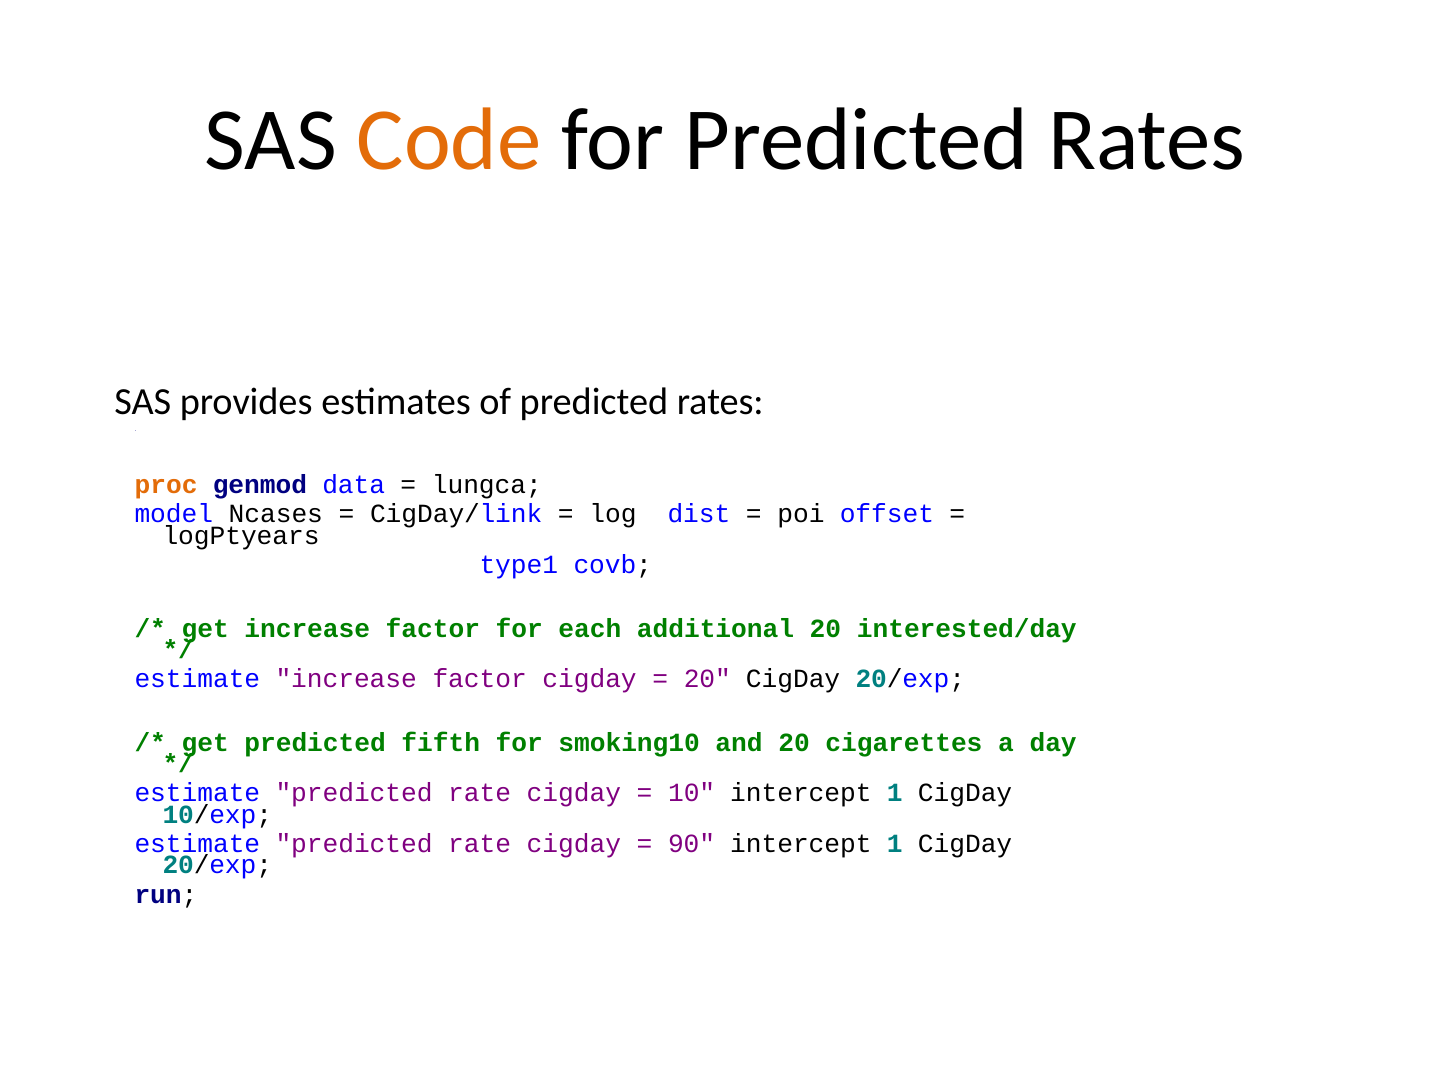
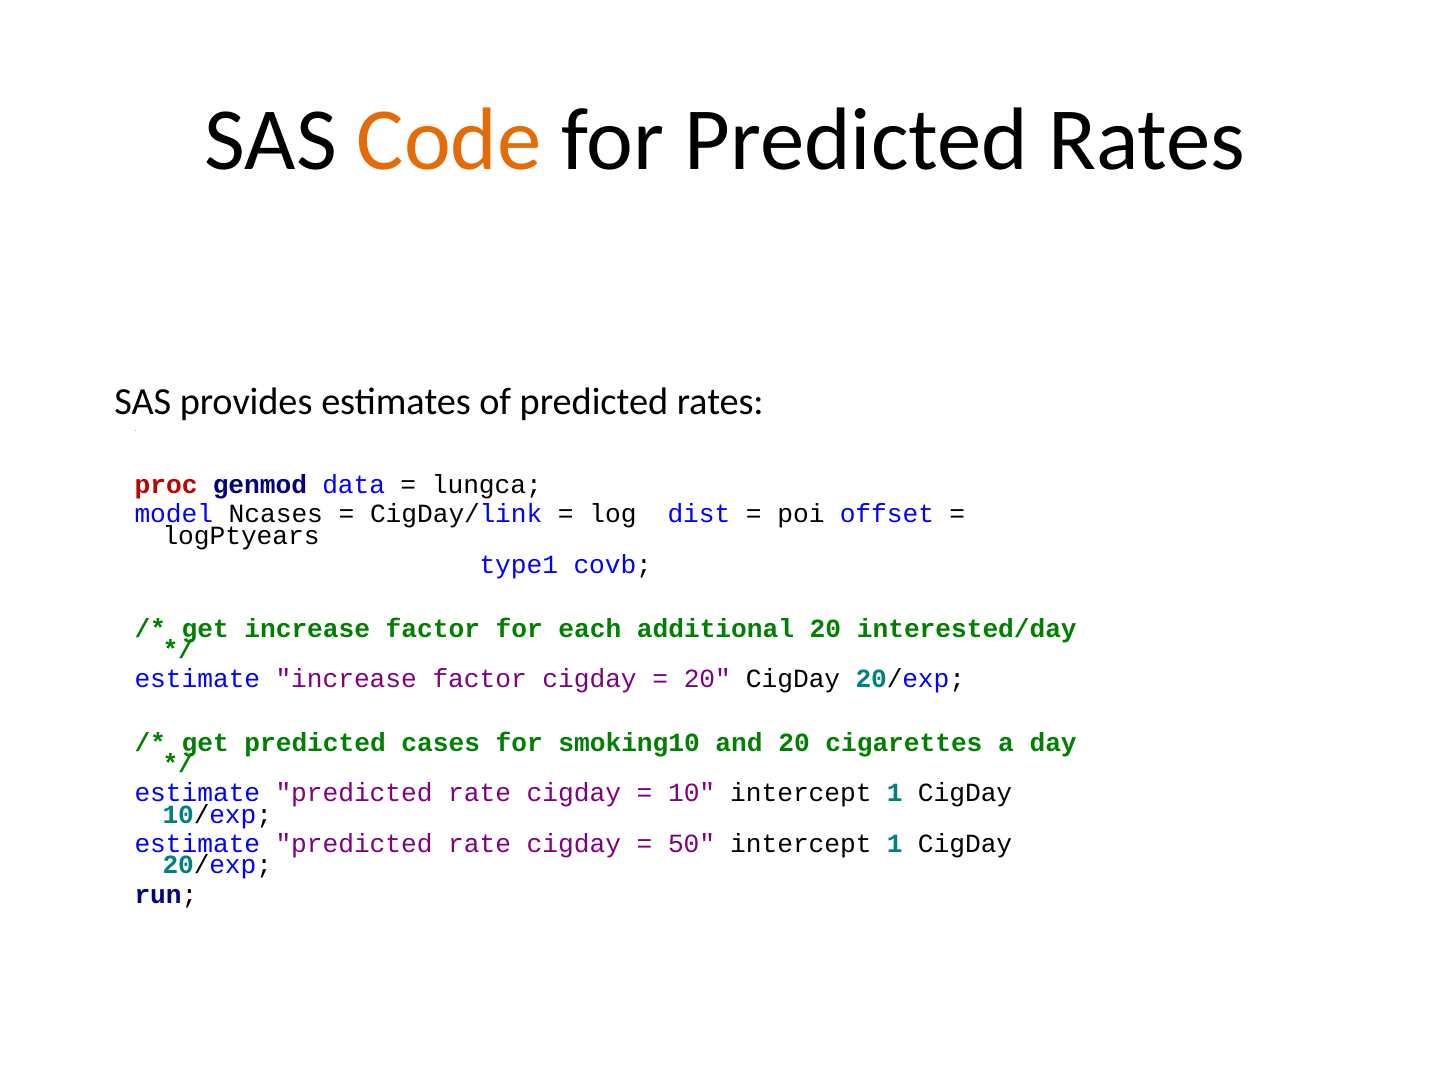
proc colour: orange -> red (166, 485)
fifth: fifth -> cases (441, 743)
90: 90 -> 50 (692, 844)
